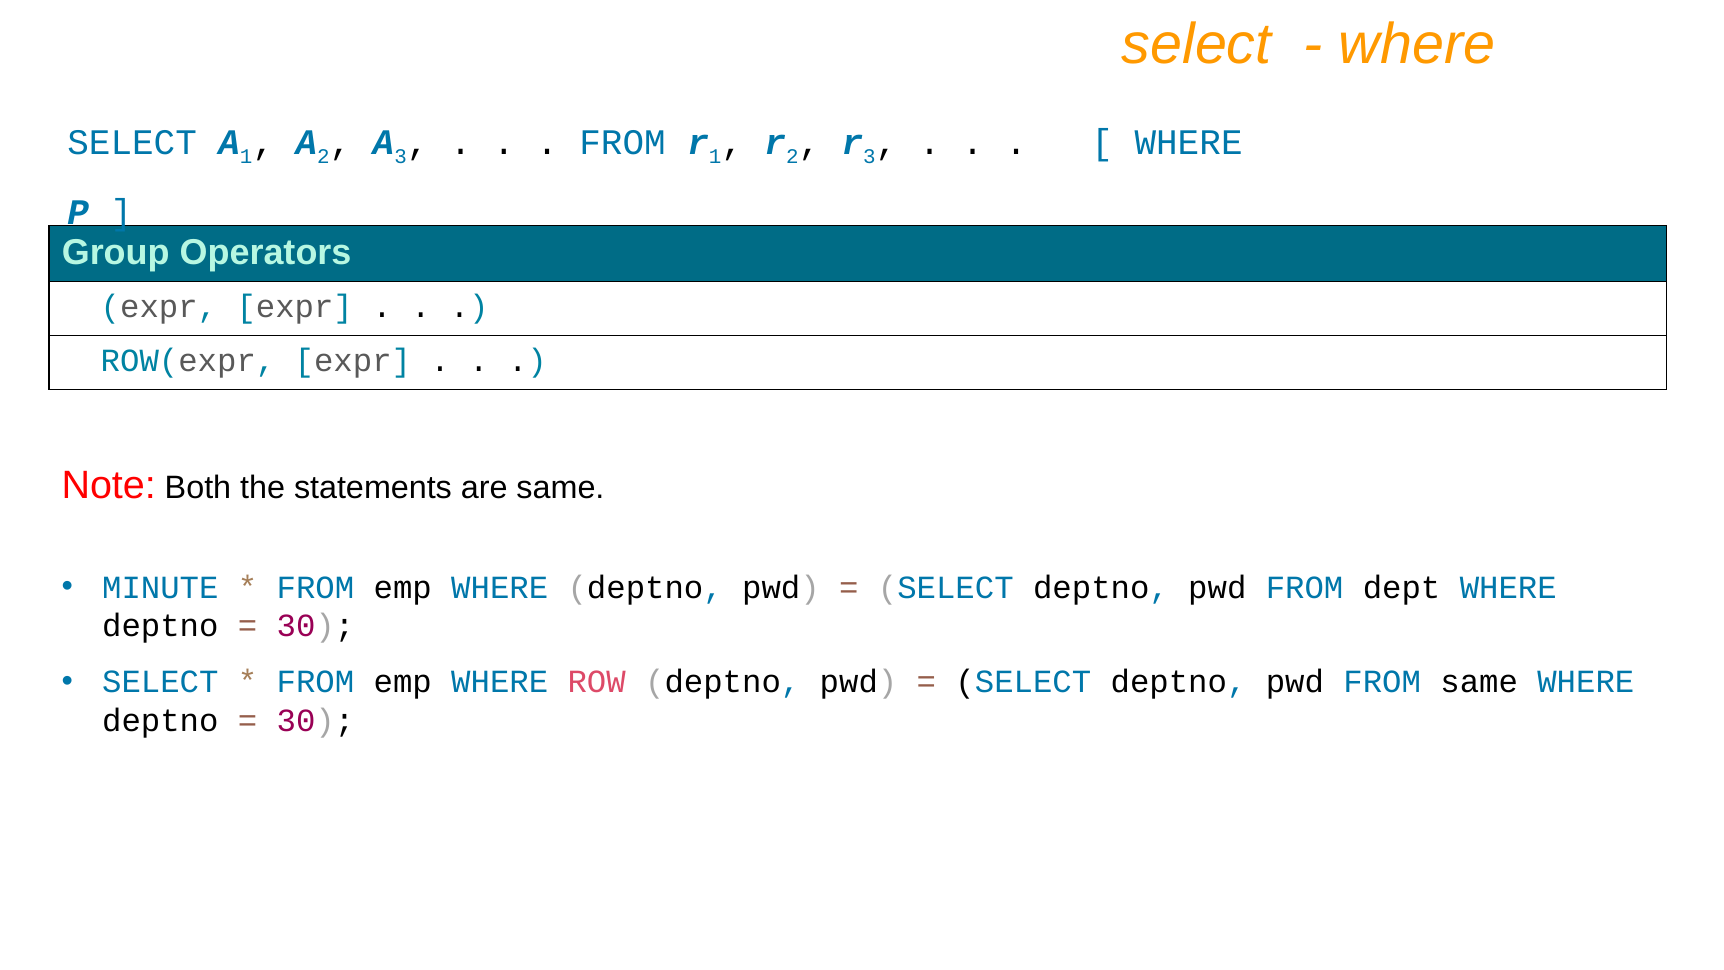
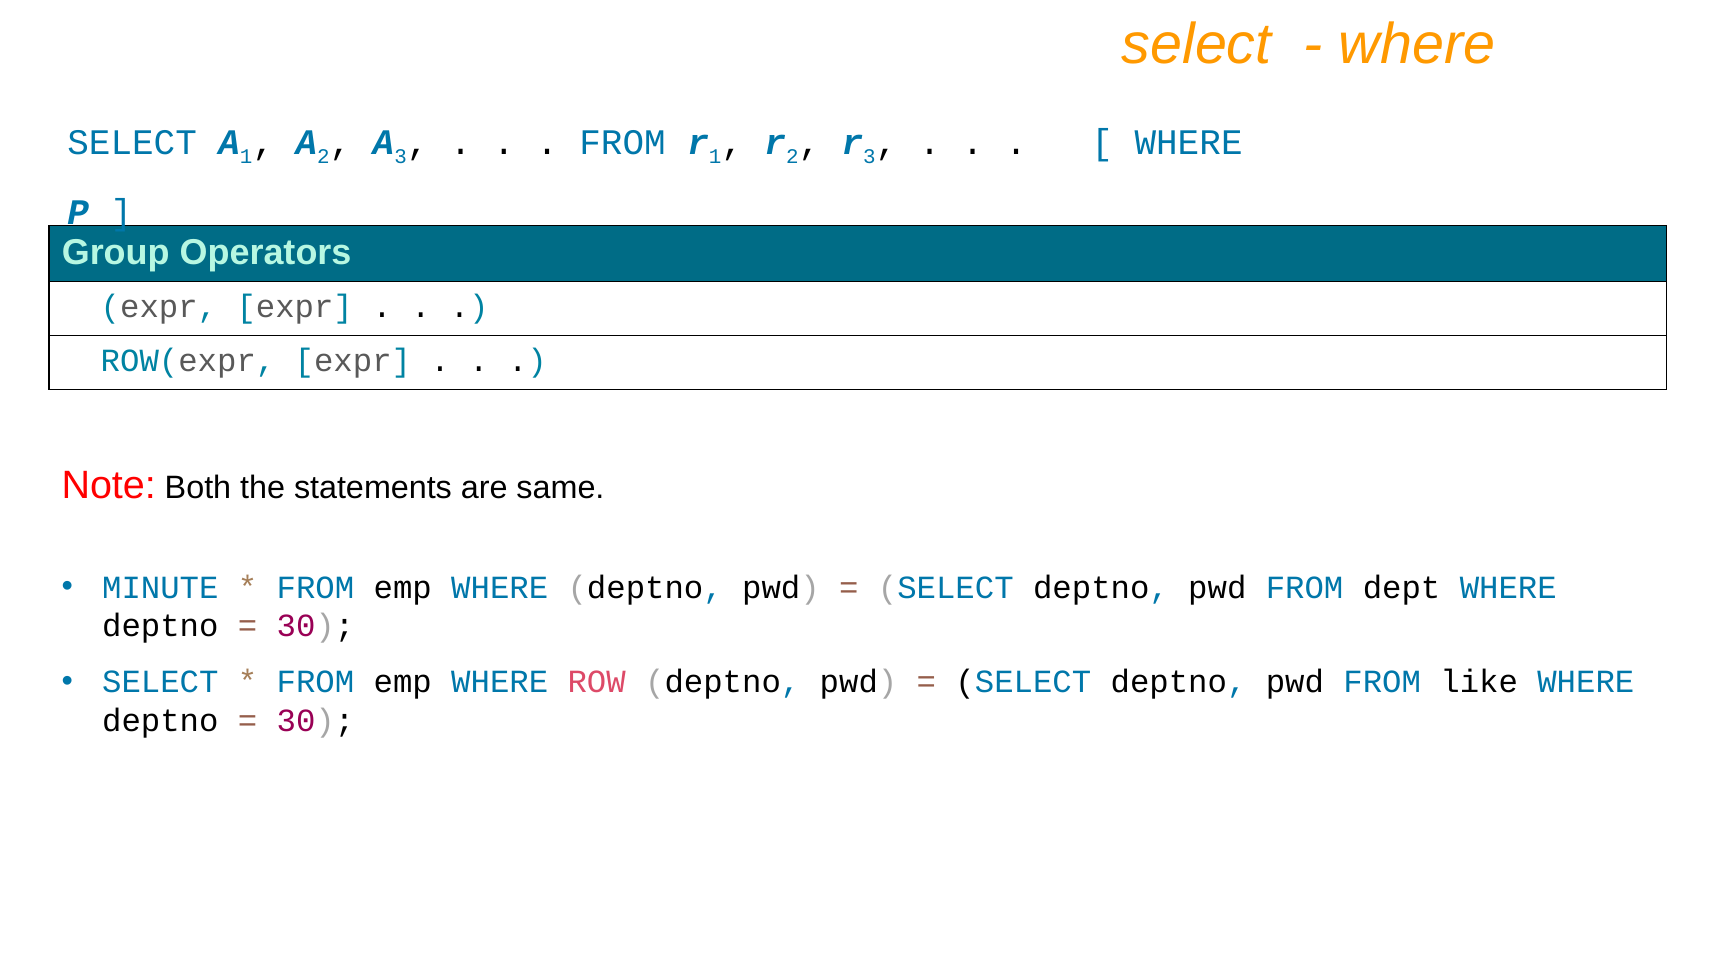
FROM same: same -> like (1479, 682)
